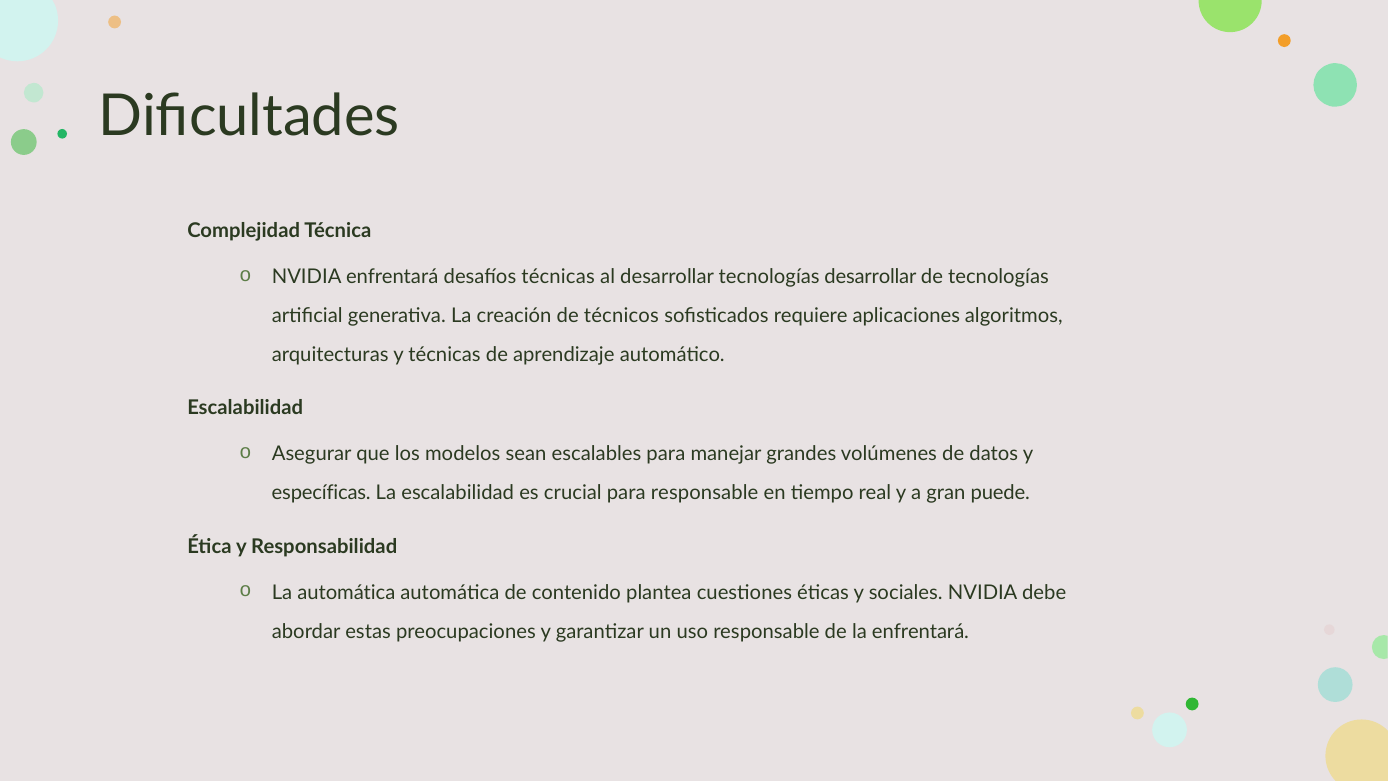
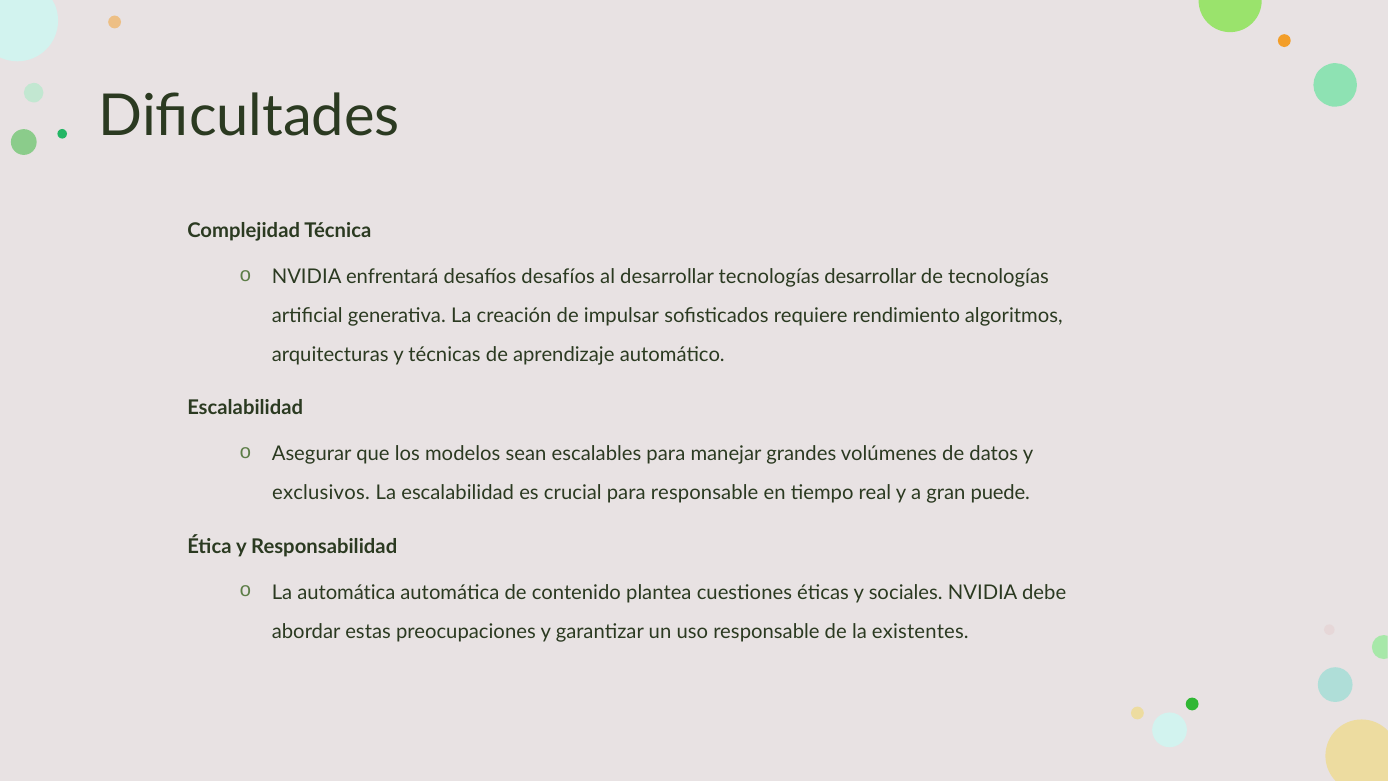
desafíos técnicas: técnicas -> desafíos (558, 277)
técnicos: técnicos -> impulsar (621, 316)
aplicaciones: aplicaciones -> rendimiento (906, 316)
específicas: específicas -> exclusivos (321, 493)
la enfrentará: enfrentará -> existentes (920, 631)
